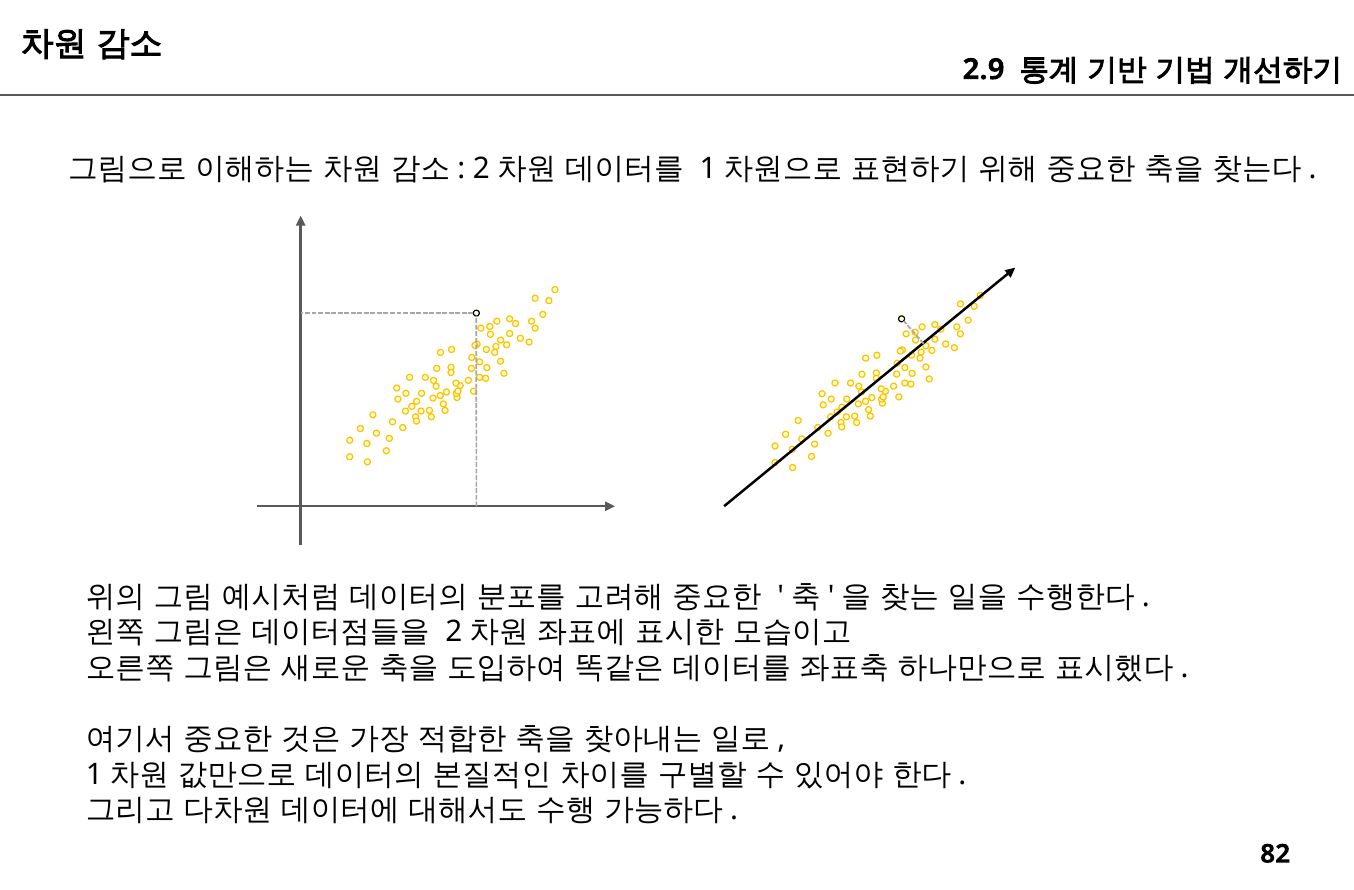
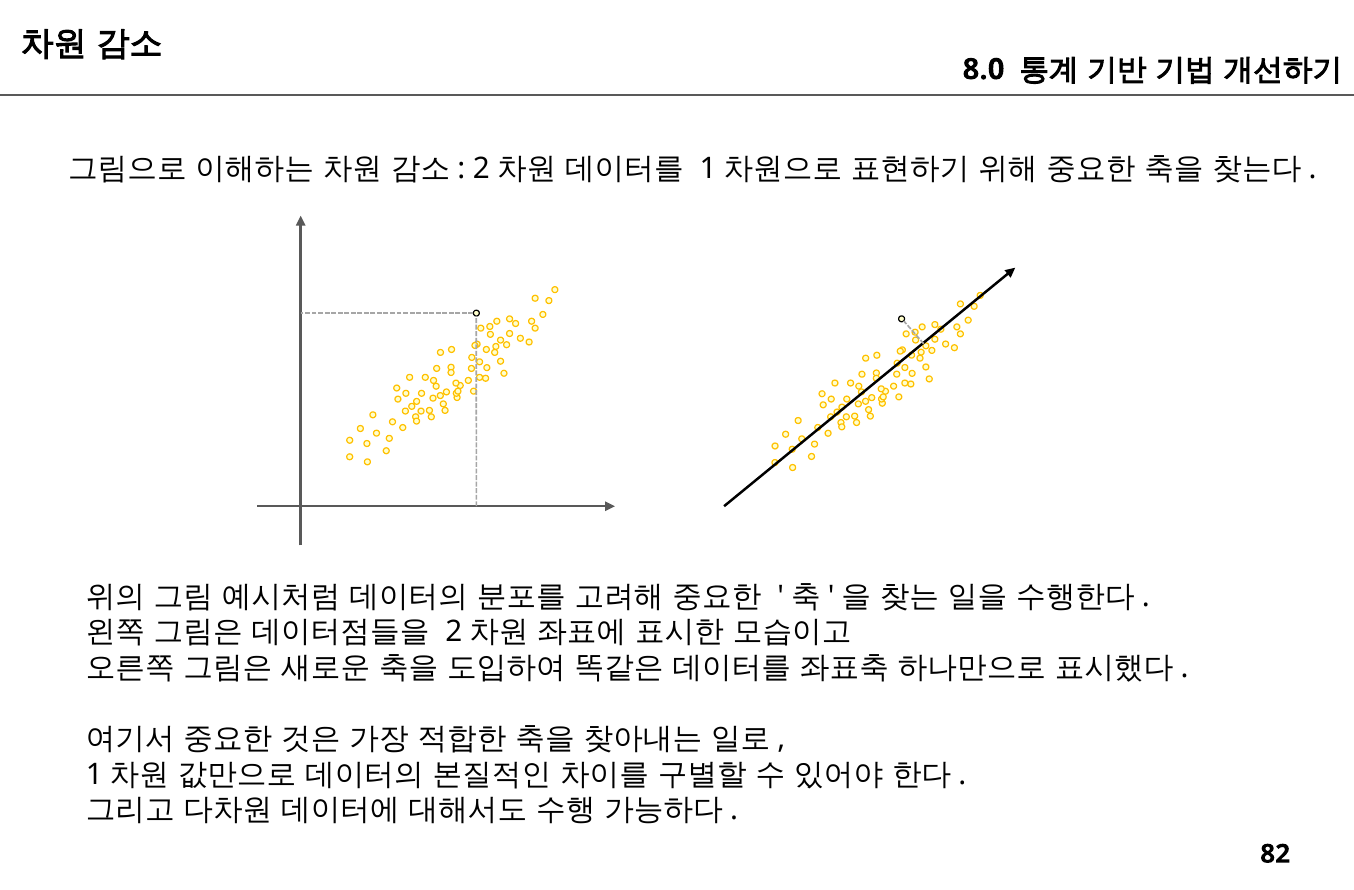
2.9: 2.9 -> 8.0 (984, 69)
